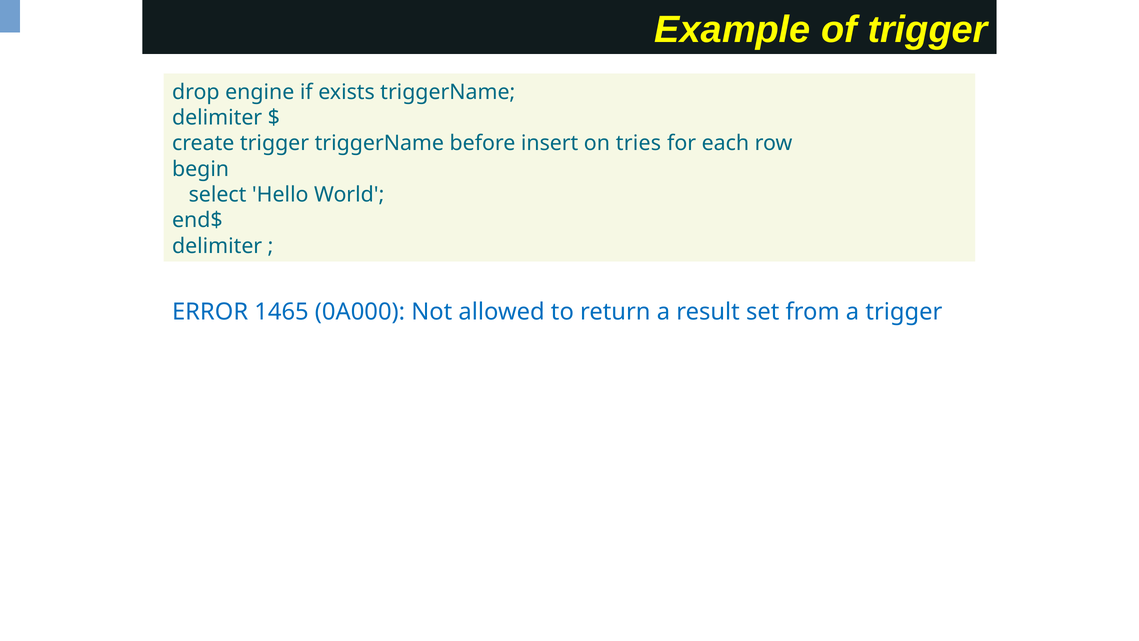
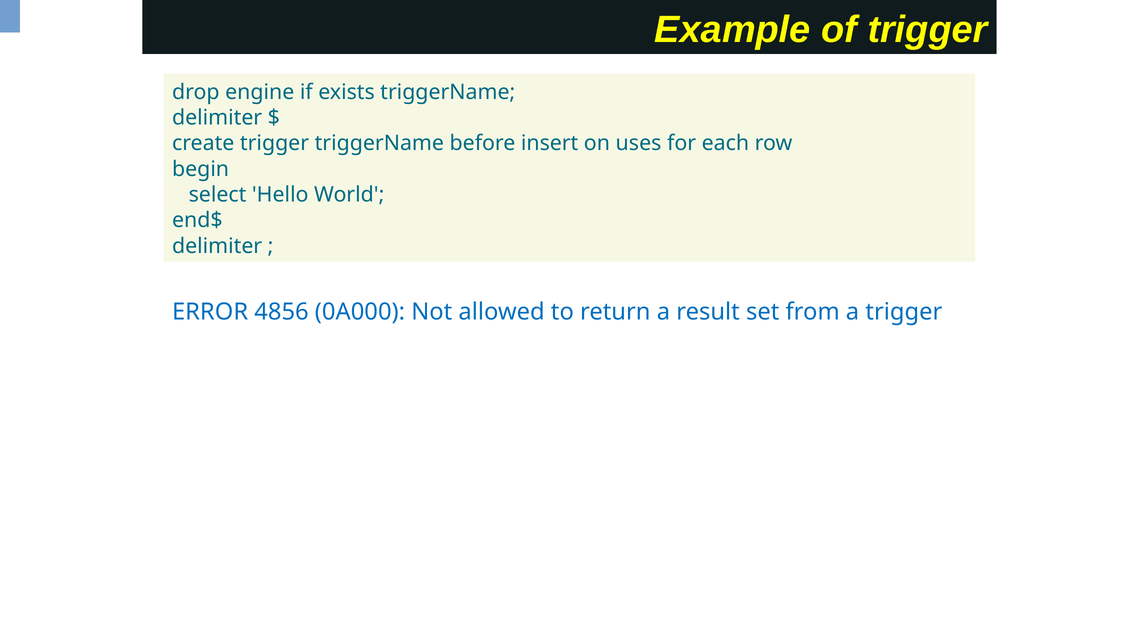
tries: tries -> uses (639, 143)
1465: 1465 -> 4856 (282, 312)
